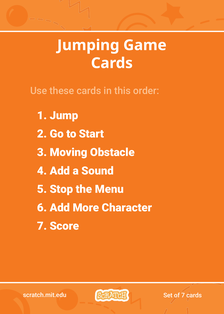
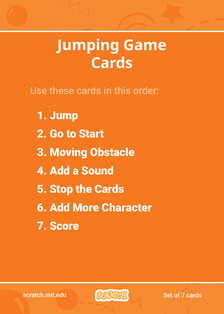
the Menu: Menu -> Cards (109, 189)
